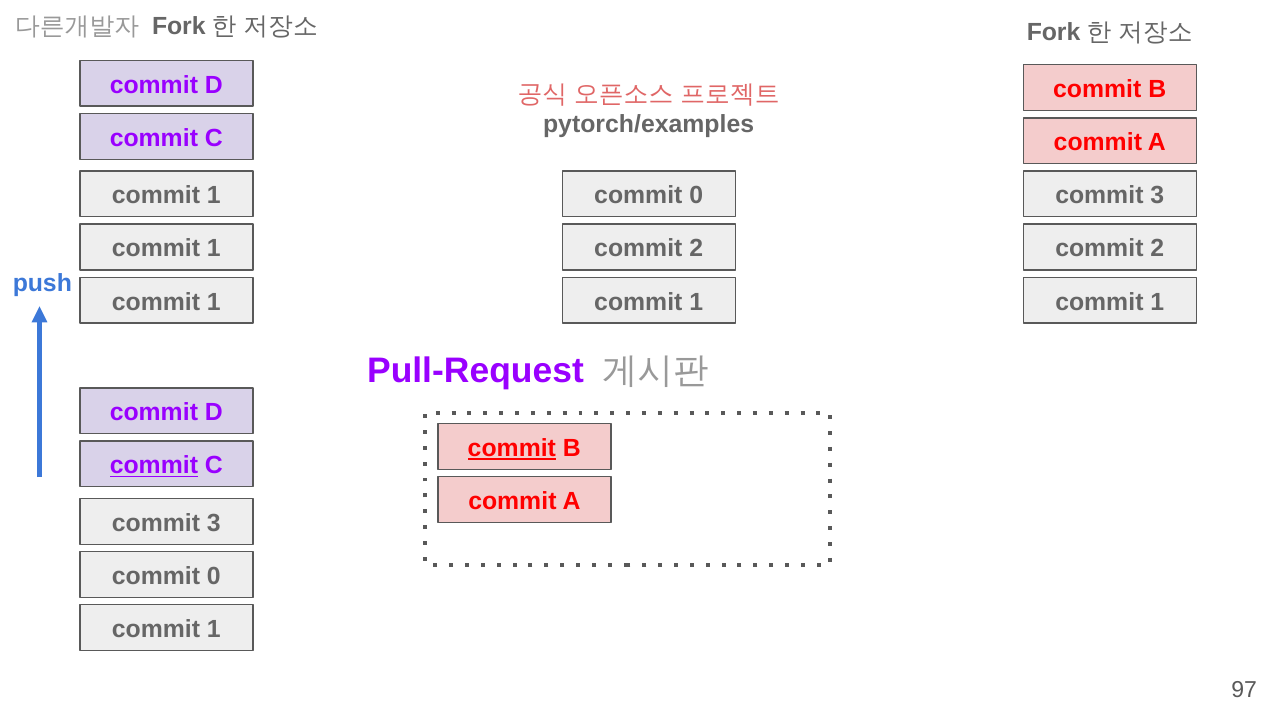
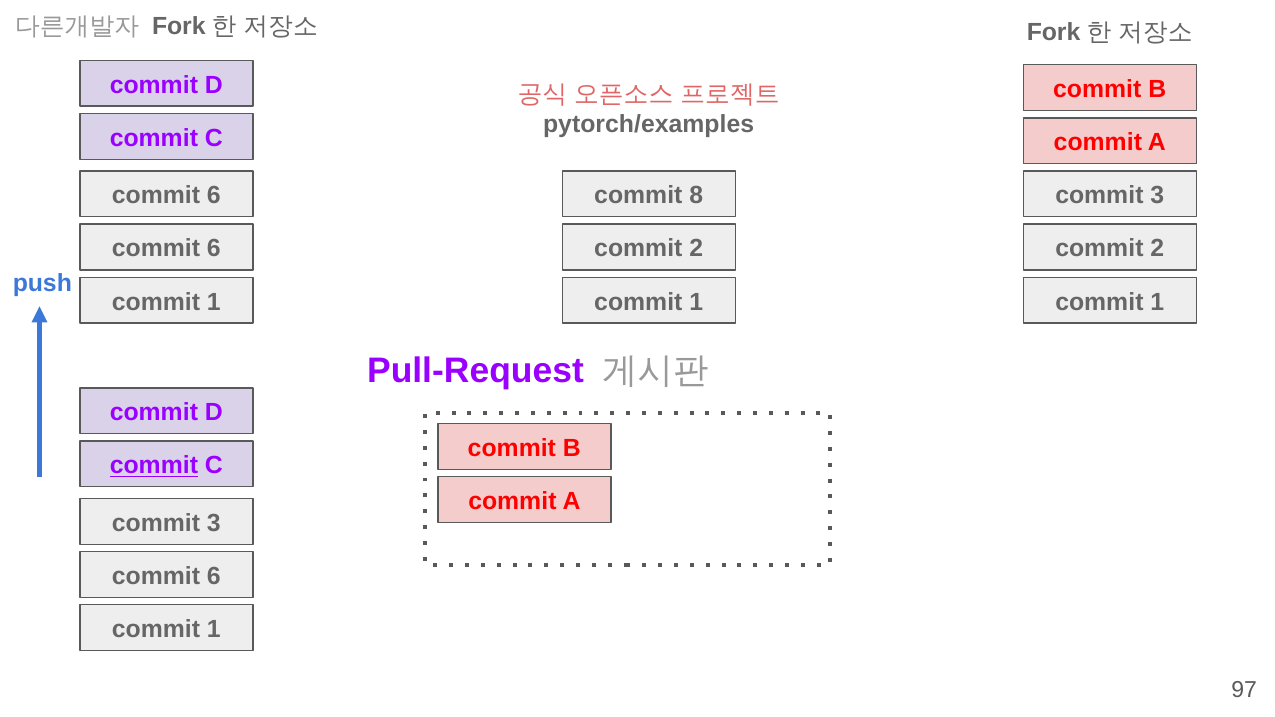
1: 1 -> 6 (214, 196)
0: 0 -> 8 (696, 196)
1: 1 -> 6 (214, 249)
commit underline: present -> none (512, 448)
0: 0 -> 6 (214, 577)
